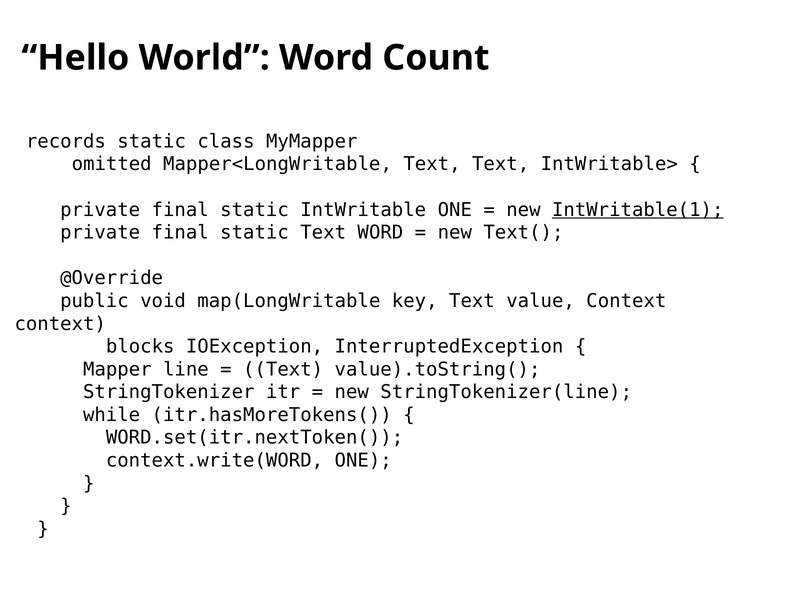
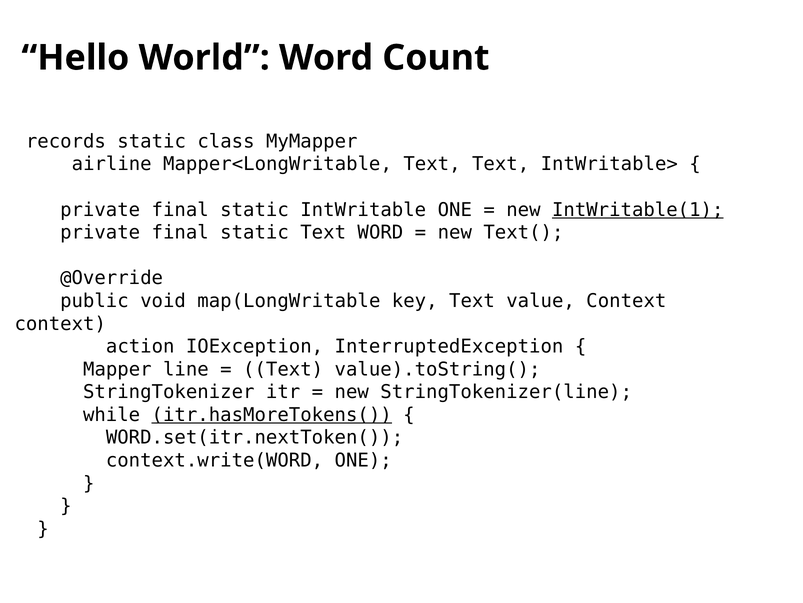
omitted: omitted -> airline (112, 164)
blocks: blocks -> action (140, 346)
itr.hasMoreTokens( underline: none -> present (272, 414)
